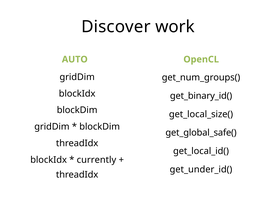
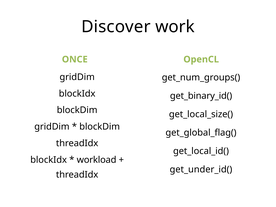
AUTO: AUTO -> ONCE (75, 59)
get_global_safe(: get_global_safe( -> get_global_flag( (201, 133)
currently: currently -> workload (97, 160)
